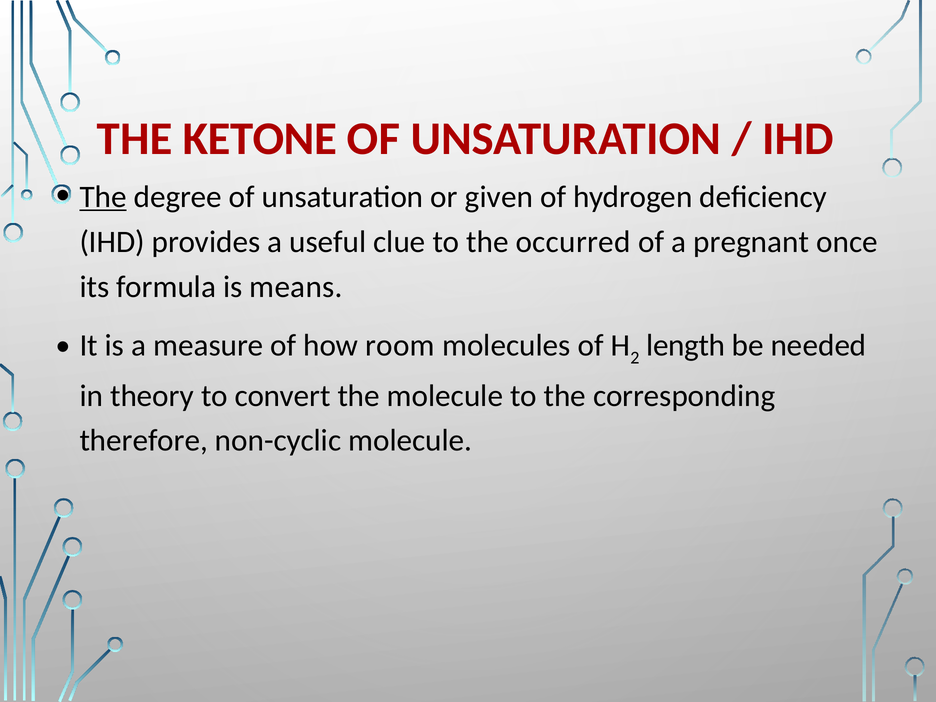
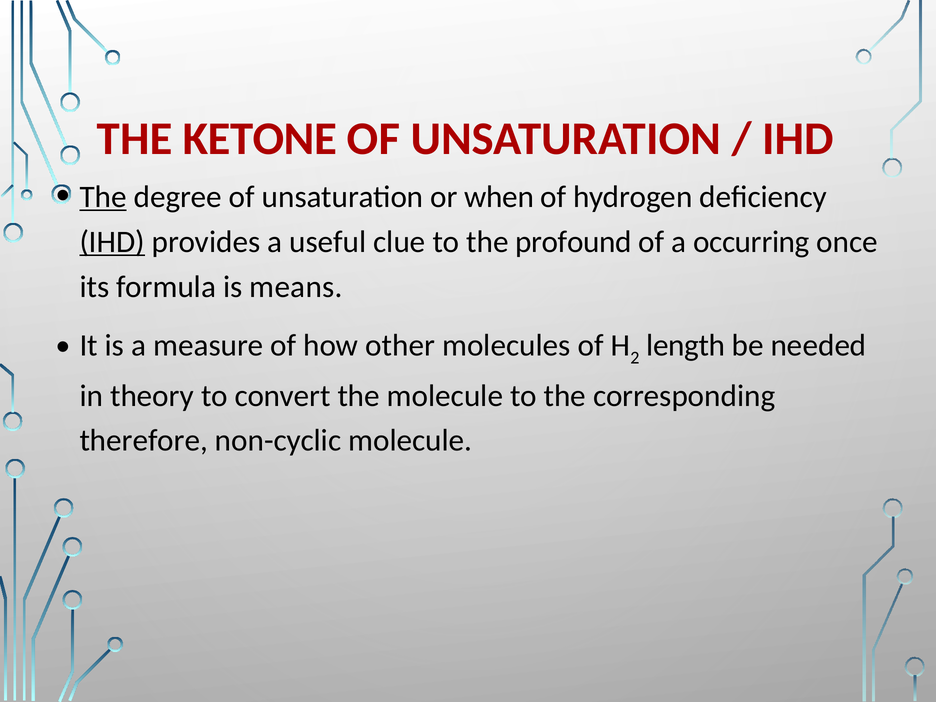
given: given -> when (499, 197)
IHD underline: none -> present (112, 242)
occurred: occurred -> profound (573, 242)
pregnant: pregnant -> occurring (751, 242)
room: room -> other (400, 346)
